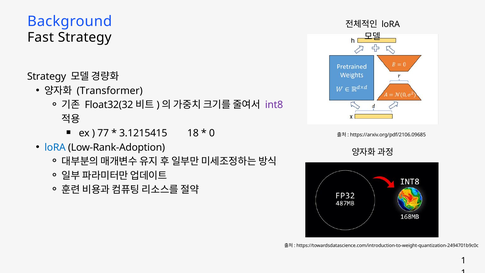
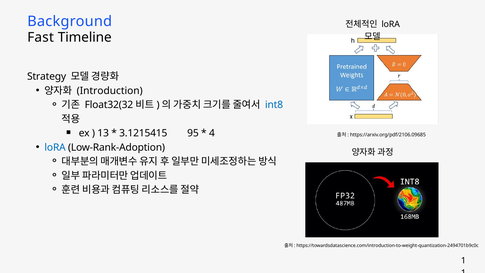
Fast Strategy: Strategy -> Timeline (85, 37)
Transformer: Transformer -> Introduction (110, 91)
int8 colour: purple -> blue (274, 105)
77: 77 -> 13 (103, 133)
18: 18 -> 95 (193, 133)
0: 0 -> 4 (212, 133)
